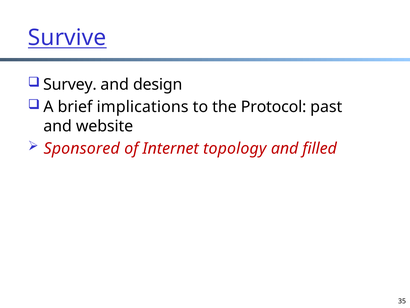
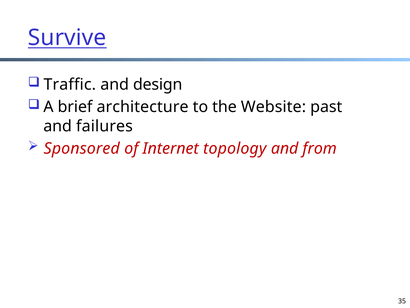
Survey: Survey -> Traffic (70, 85)
implications: implications -> architecture (143, 107)
Protocol: Protocol -> Website (273, 107)
website: website -> failures (104, 126)
filled: filled -> from (320, 148)
